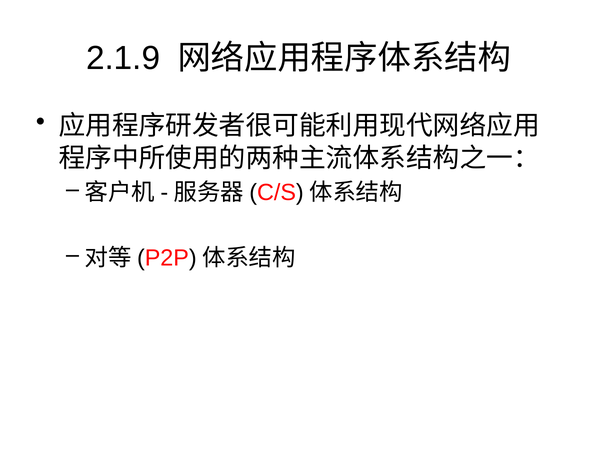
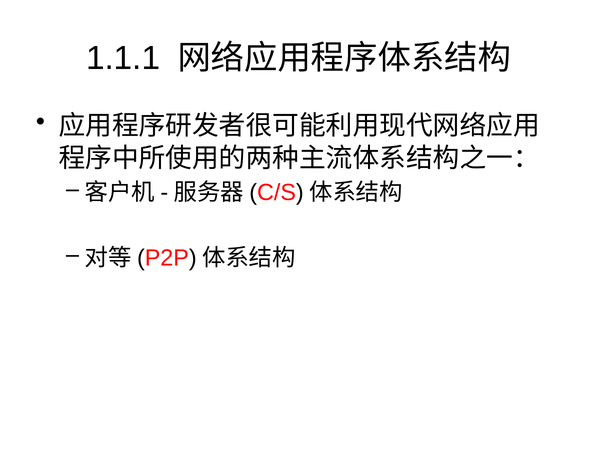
2.1.9: 2.1.9 -> 1.1.1 (123, 58)
